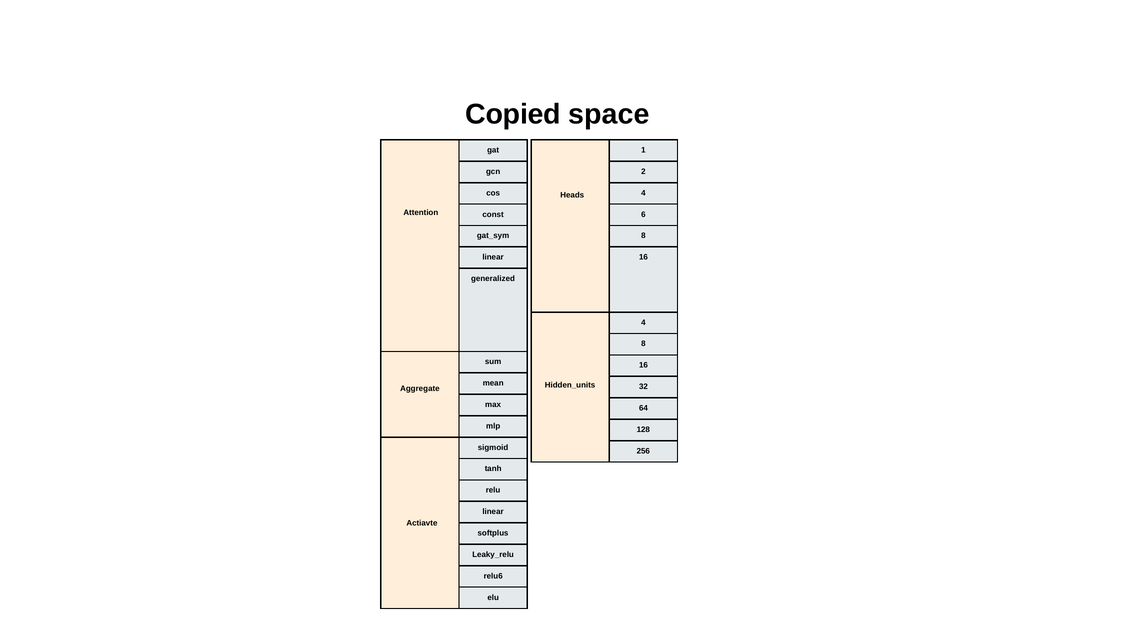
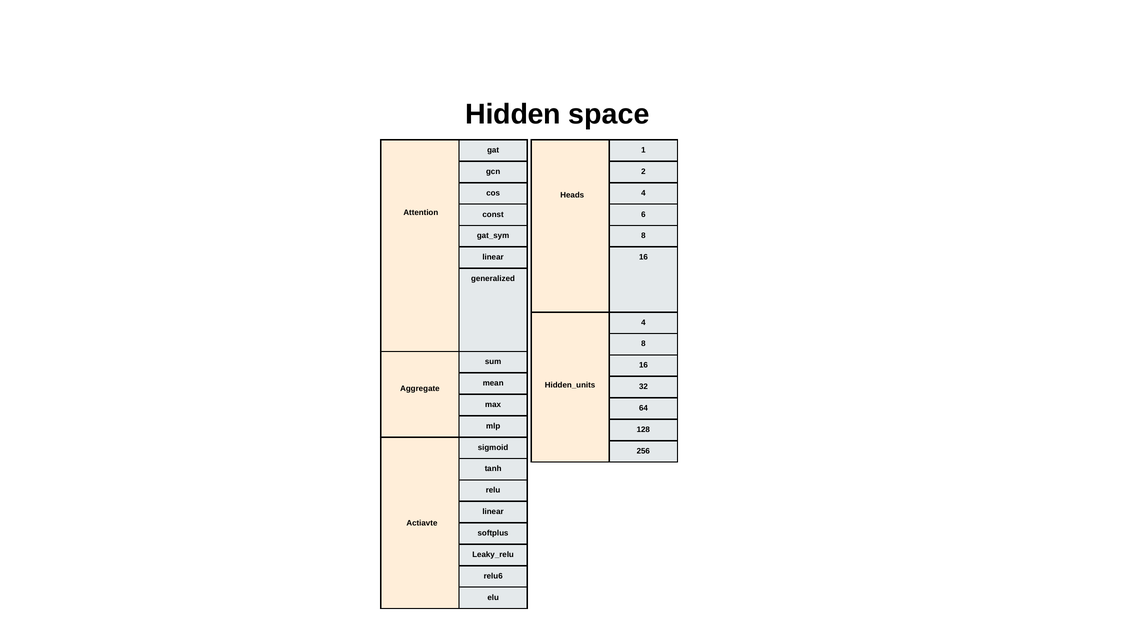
Copied: Copied -> Hidden (513, 114)
